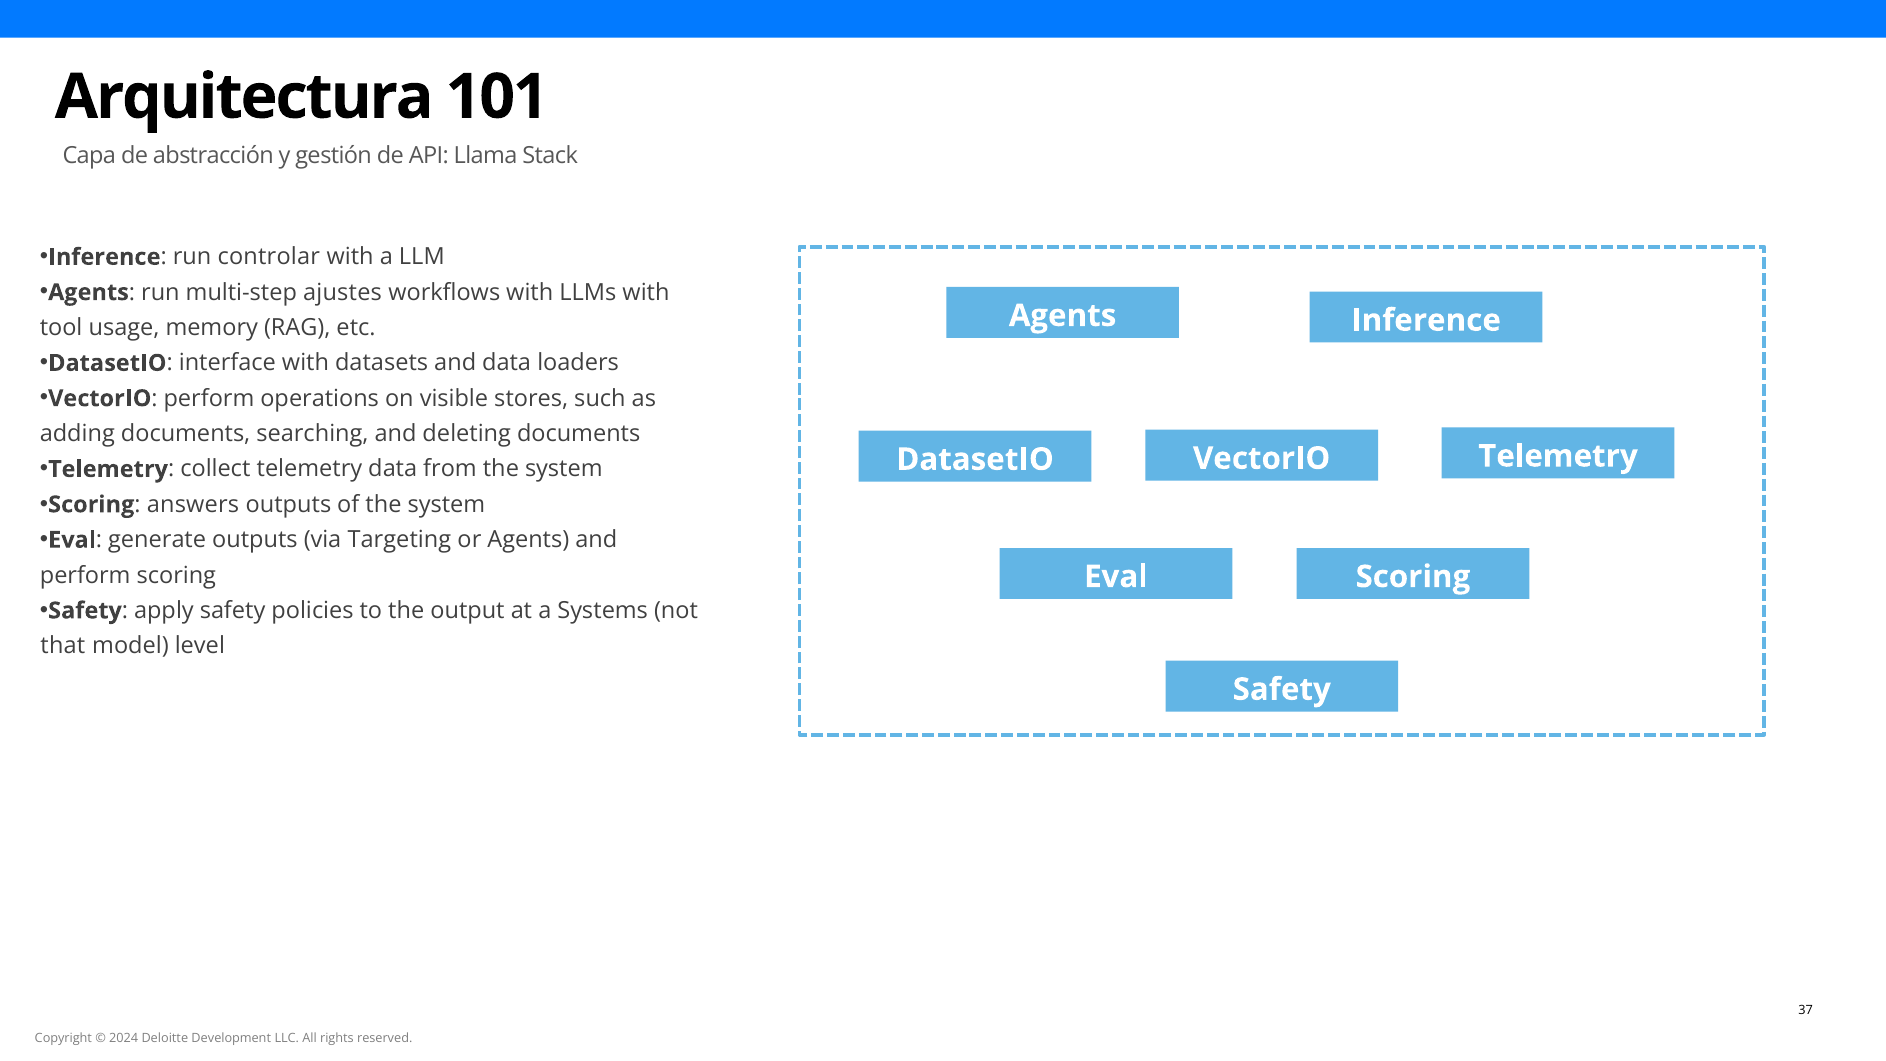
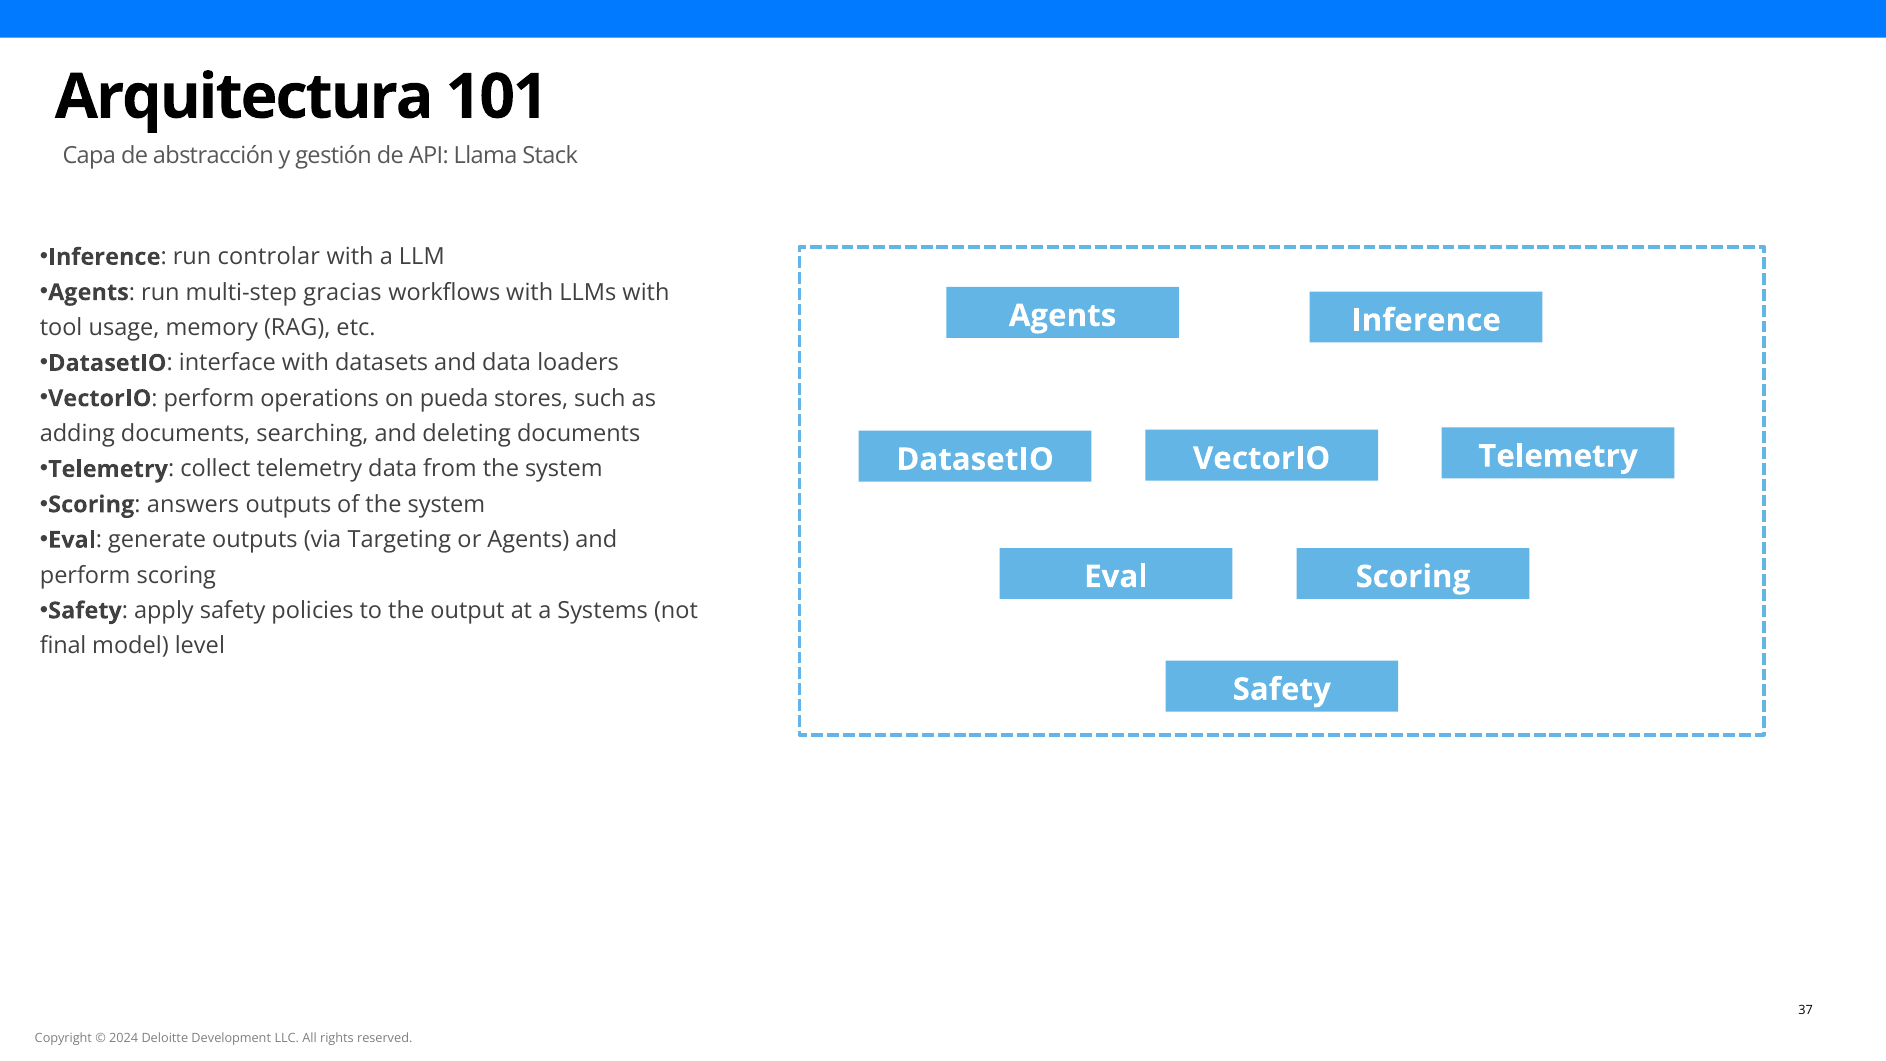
ajustes: ajustes -> gracias (343, 292)
visible: visible -> pueda (454, 398)
that: that -> final (63, 646)
